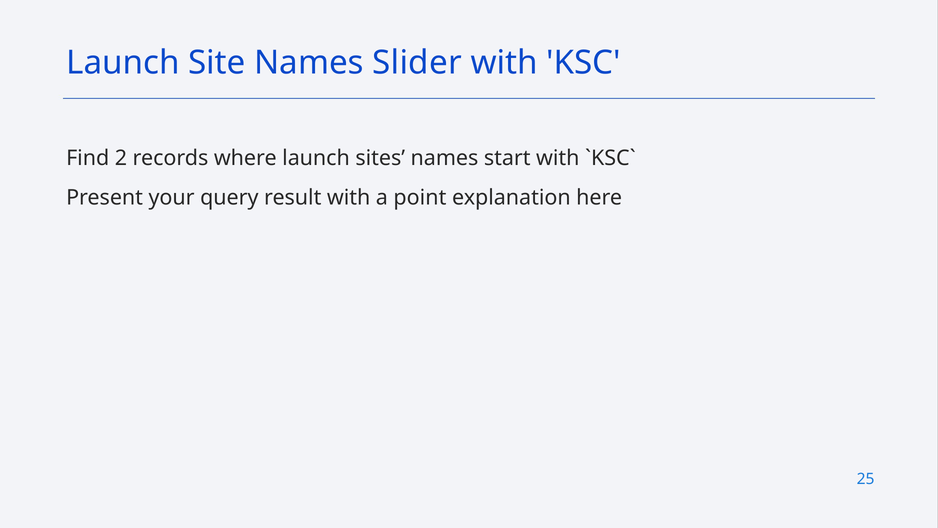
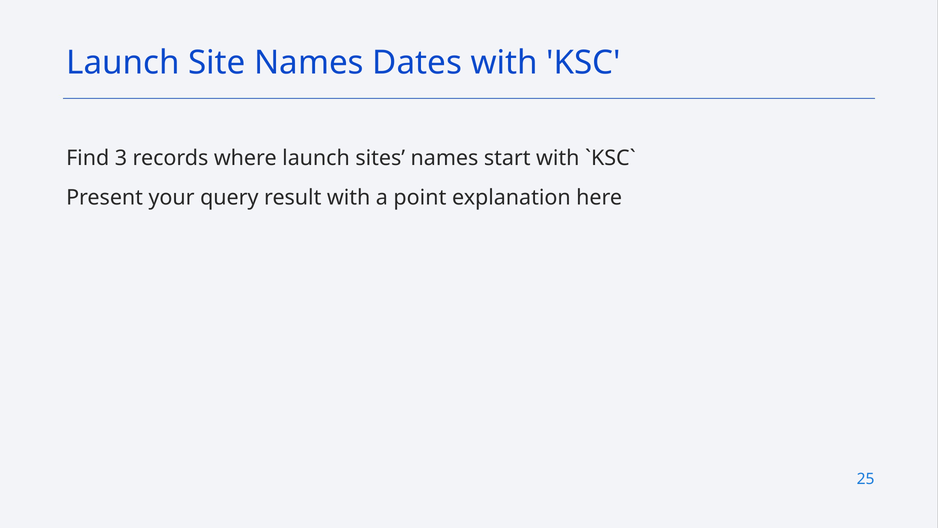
Slider: Slider -> Dates (417, 63)
2: 2 -> 3 (121, 158)
